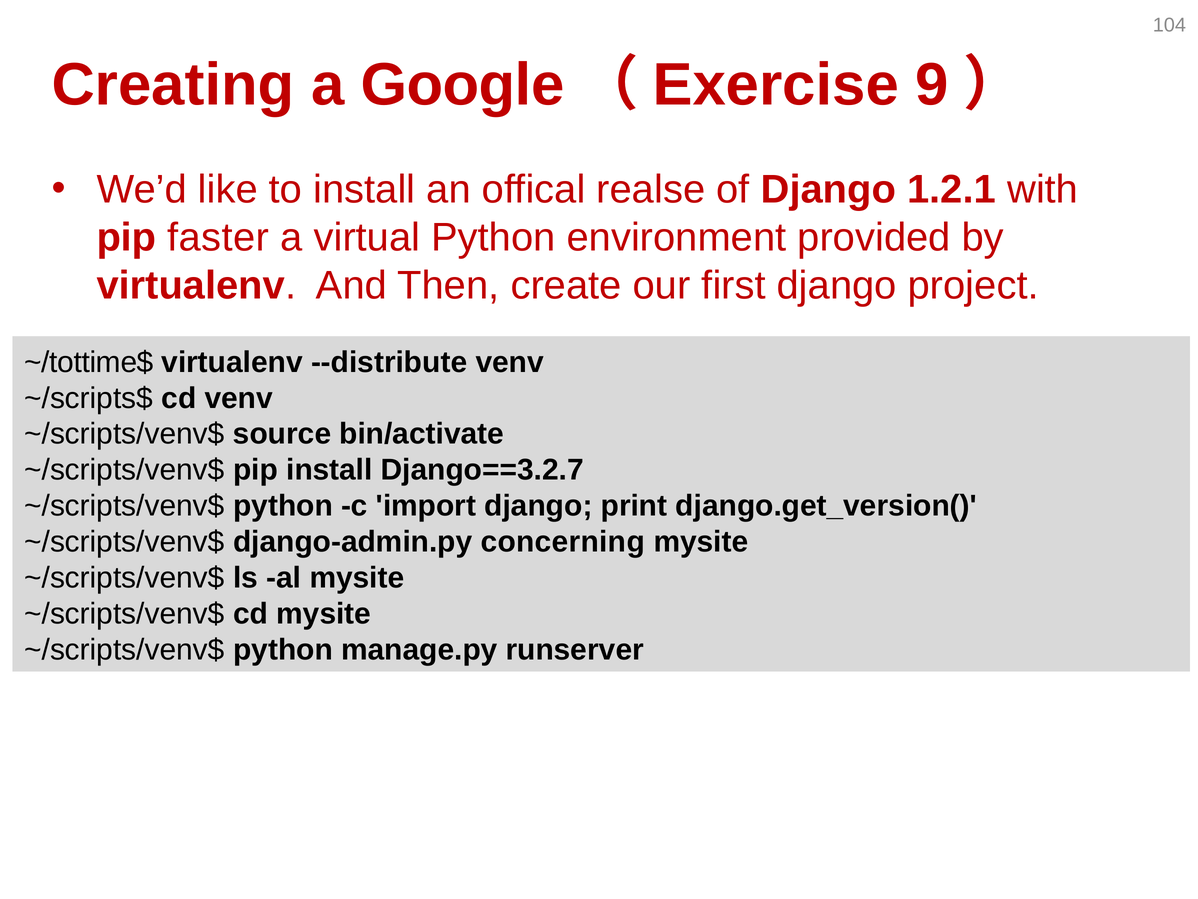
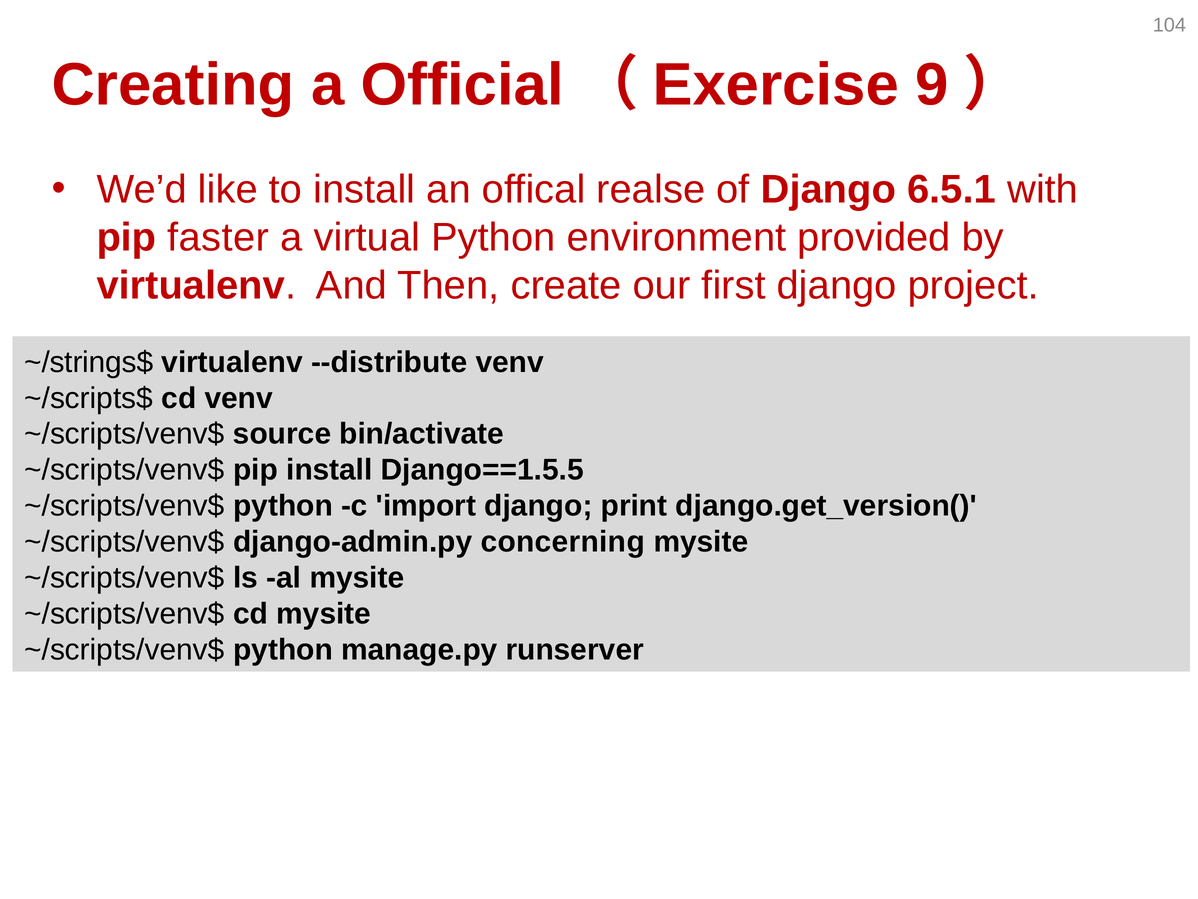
Google: Google -> Official (462, 85)
1.2.1: 1.2.1 -> 6.5.1 (952, 190)
~/tottime$: ~/tottime$ -> ~/strings$ (89, 362)
Django==3.2.7: Django==3.2.7 -> Django==1.5.5 (482, 470)
